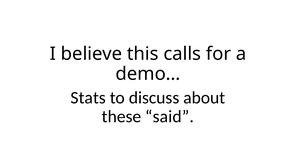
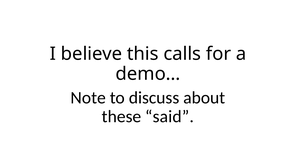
Stats: Stats -> Note (88, 98)
